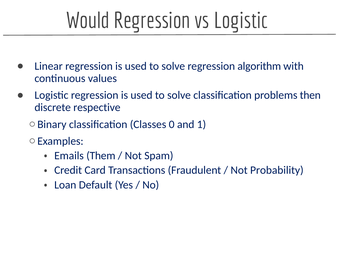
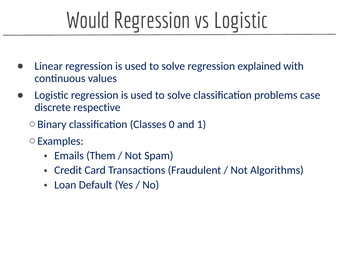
algorithm: algorithm -> explained (259, 66)
then: then -> case (310, 95)
Probability: Probability -> Algorithms (277, 170)
